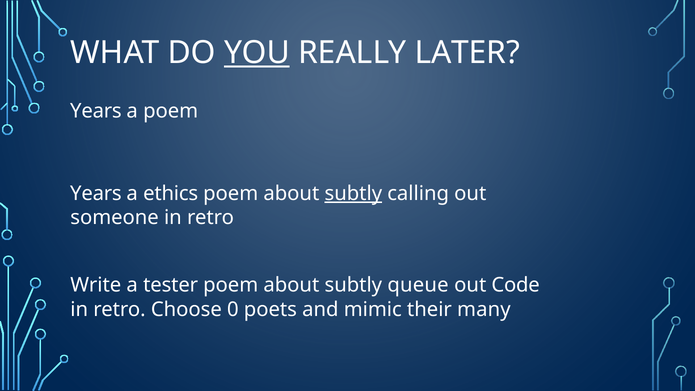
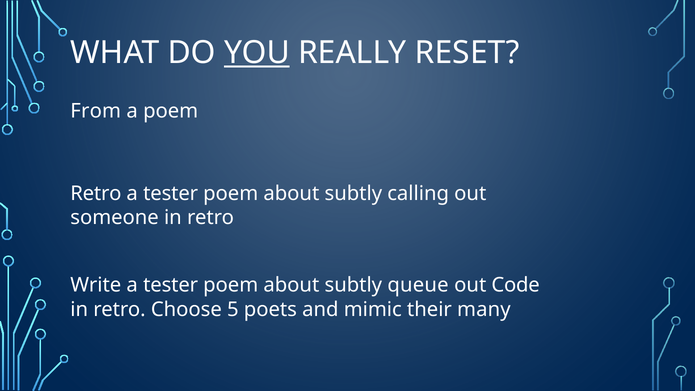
LATER: LATER -> RESET (467, 53)
Years: Years -> From (96, 111)
Years: Years -> Retro (96, 193)
ethics: ethics -> tester (171, 193)
subtly underline: present -> none (353, 193)
0: 0 -> 5 (233, 309)
